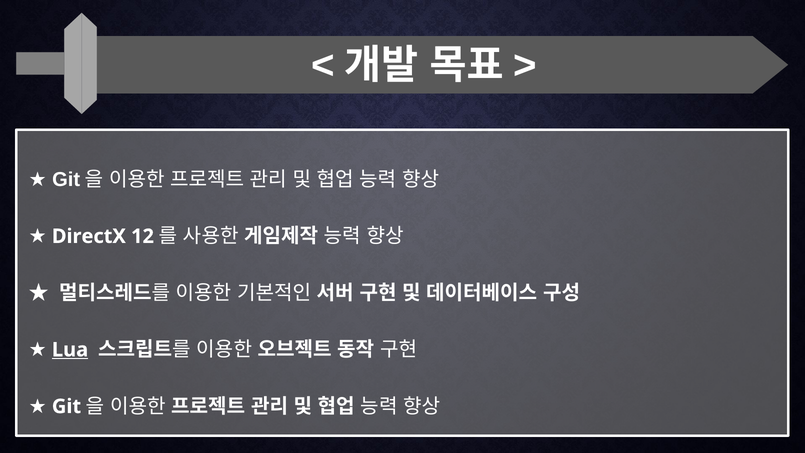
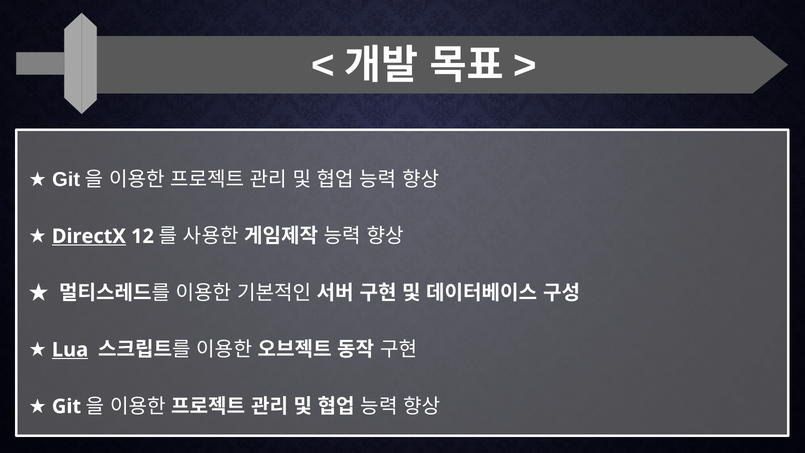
DirectX underline: none -> present (89, 236)
